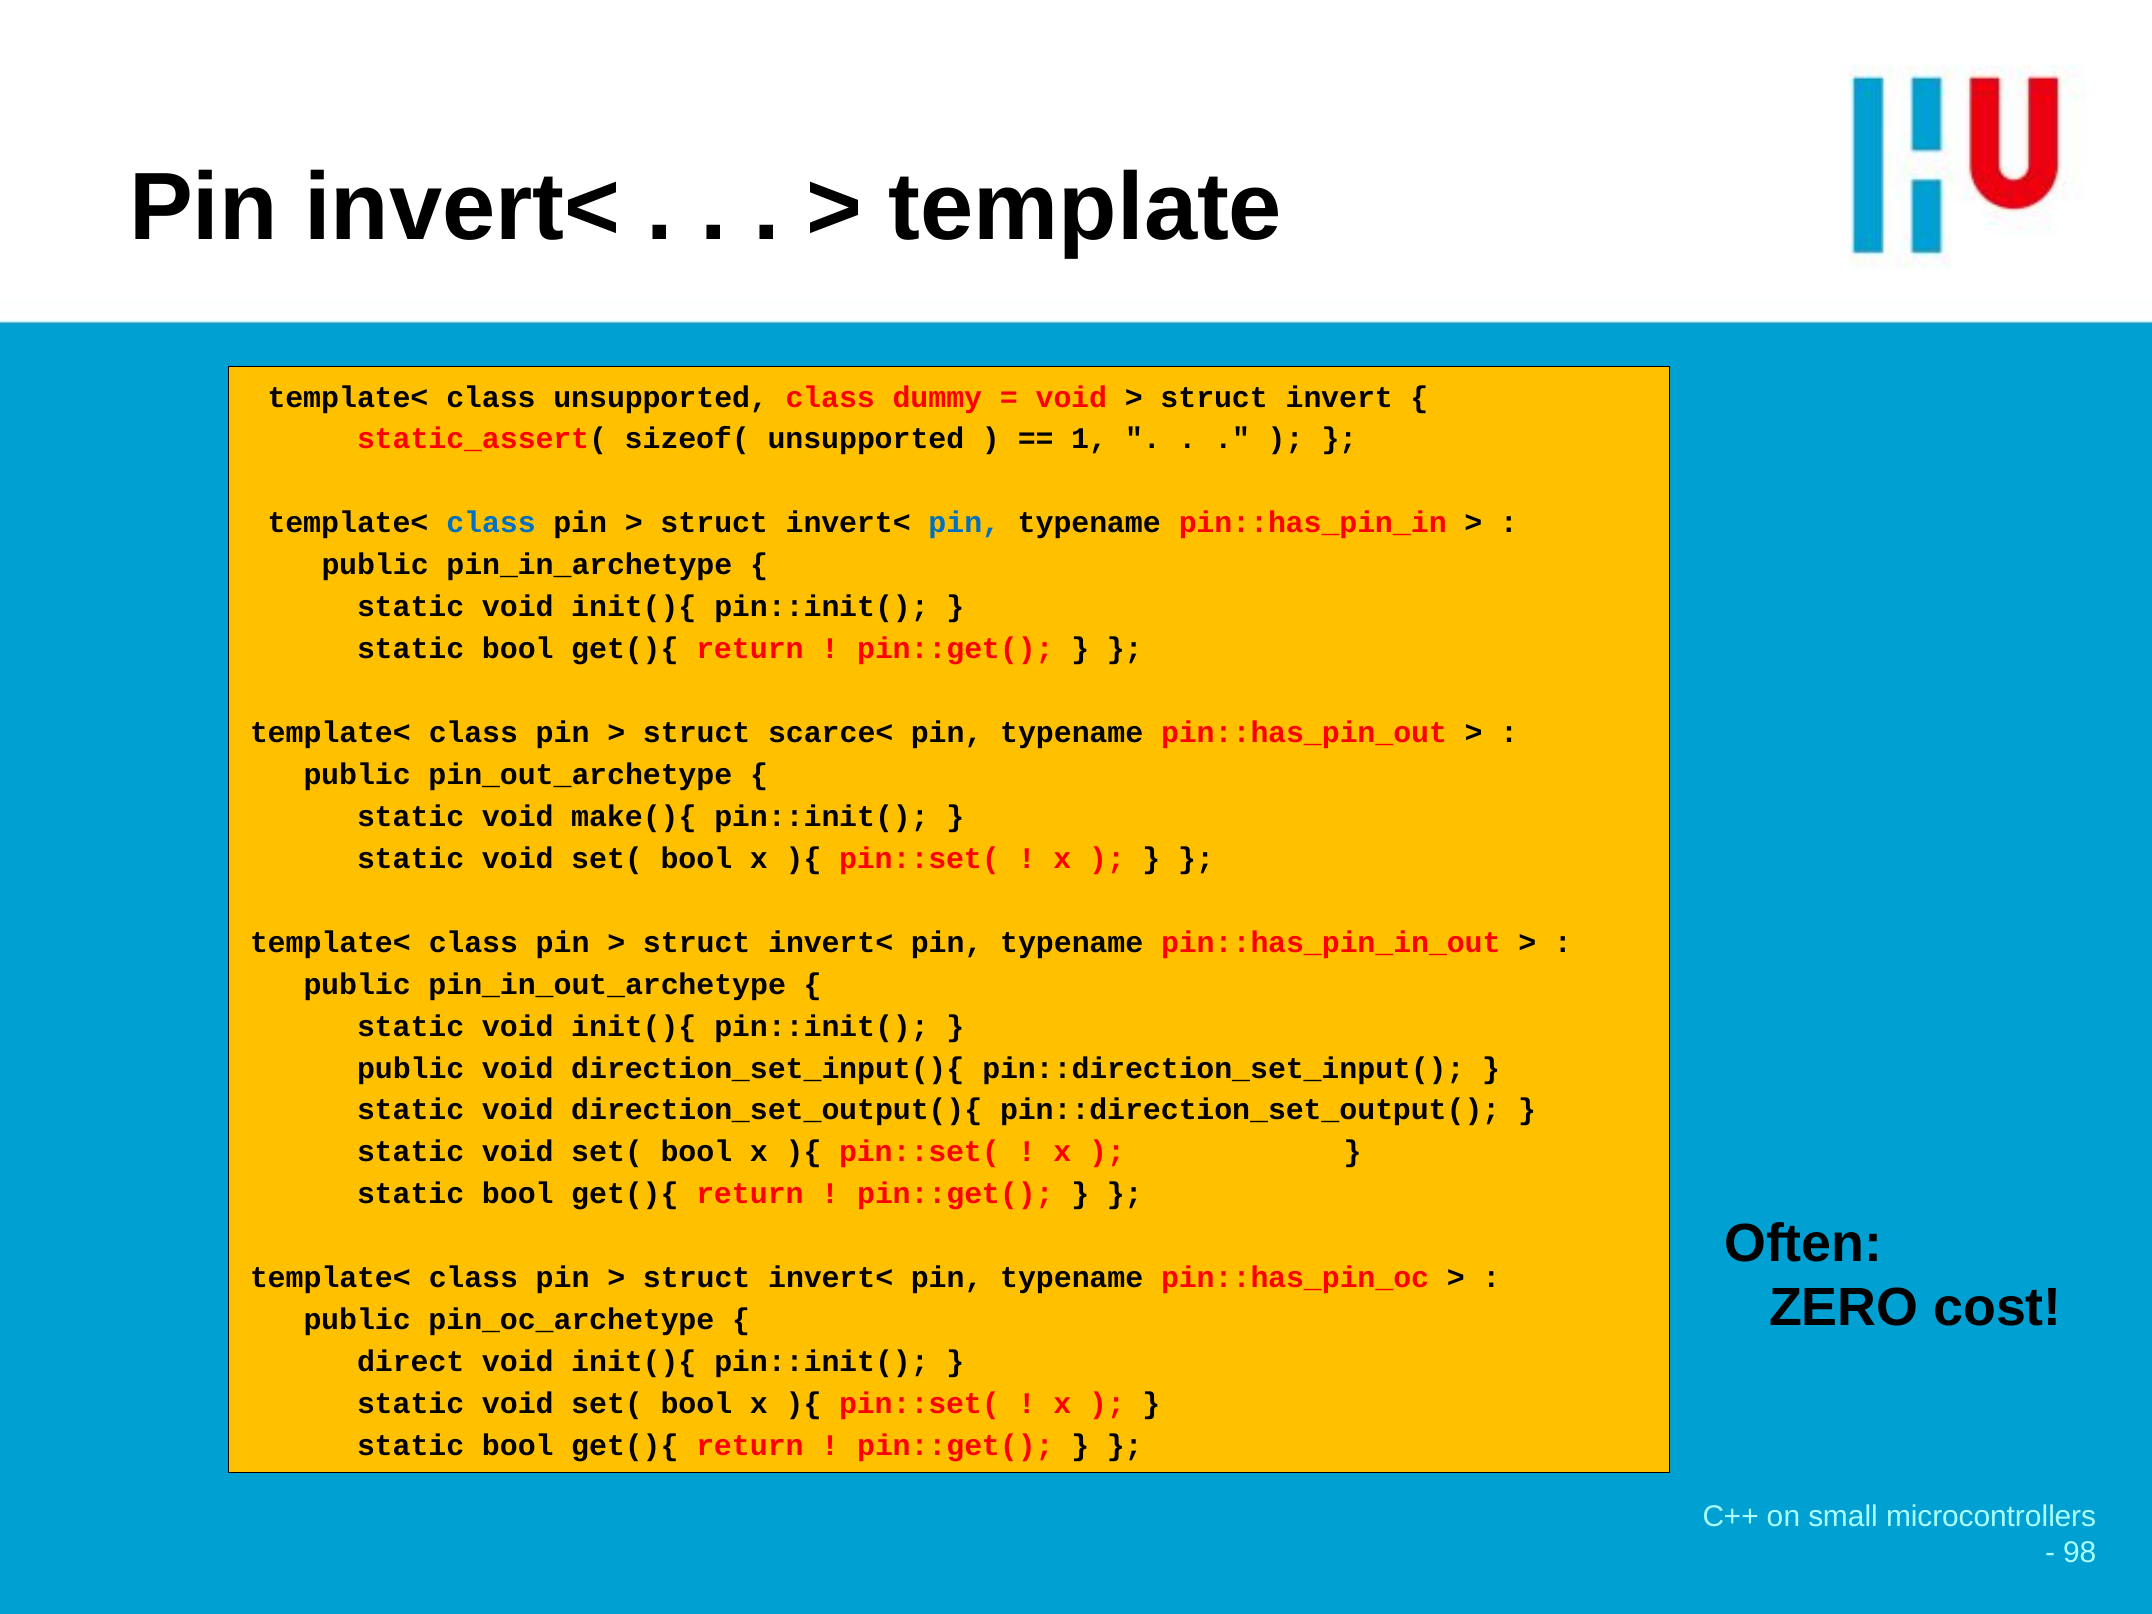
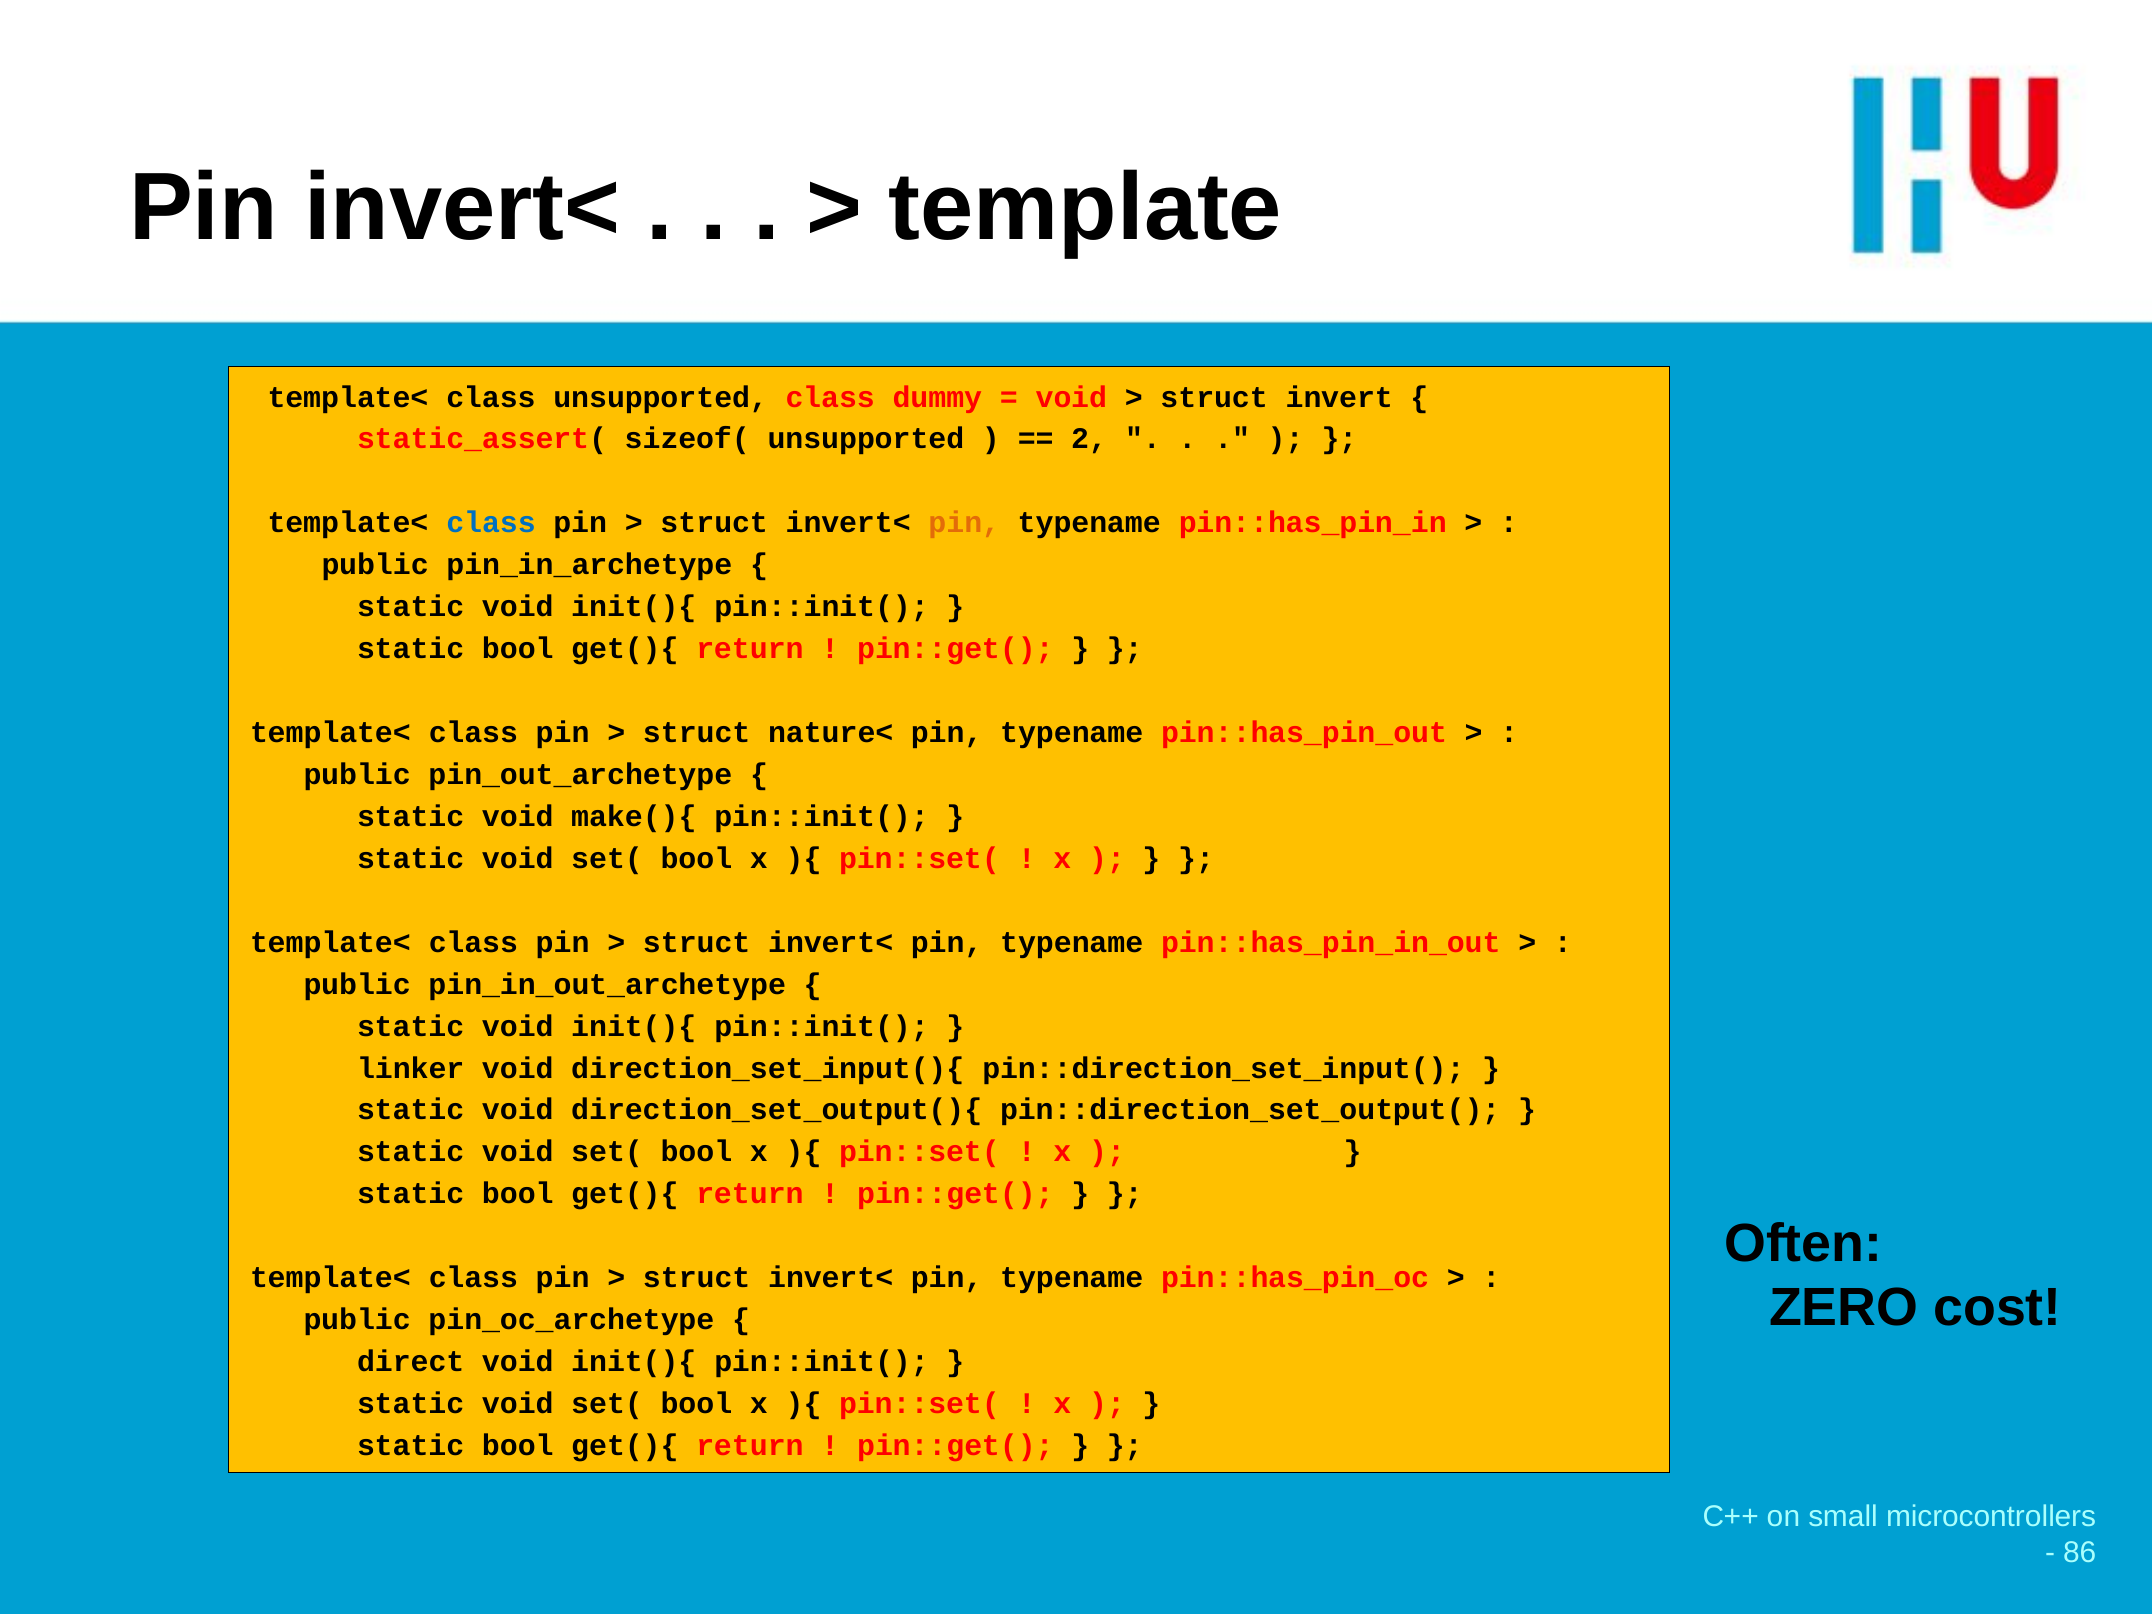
1: 1 -> 2 (1089, 439)
pin colour: blue -> orange (964, 523)
scarce<: scarce< -> nature< (831, 733)
public: public -> linker (411, 1068)
98: 98 -> 86 (2080, 1553)
